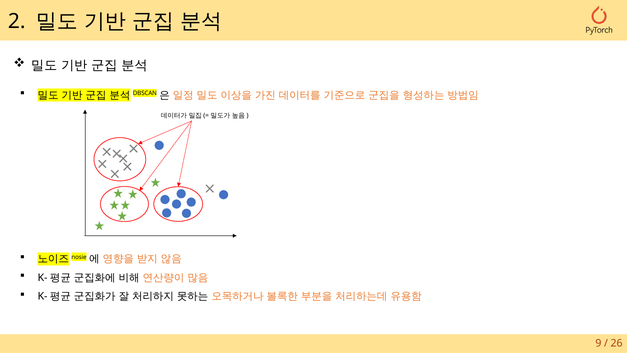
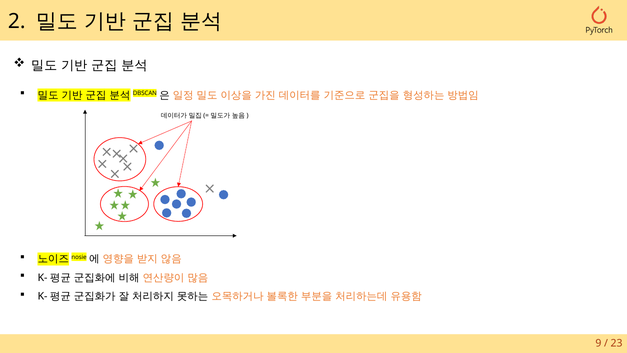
26: 26 -> 23 (617, 343)
